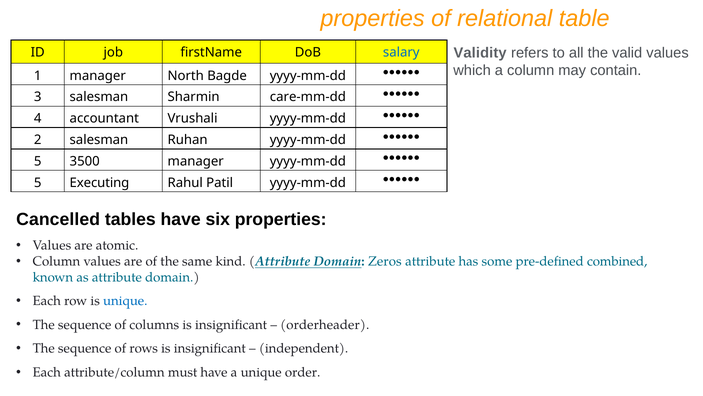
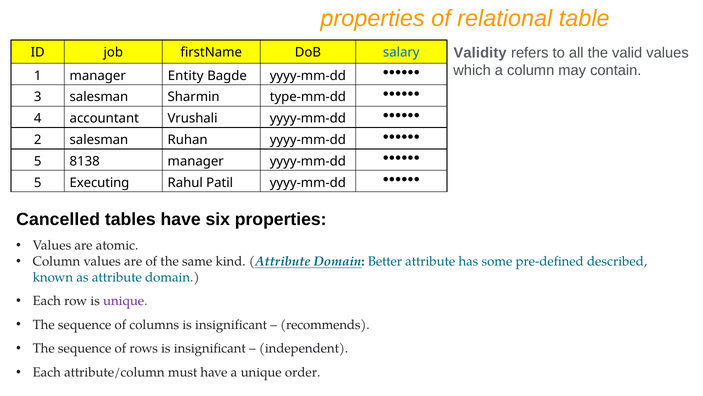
North: North -> Entity (186, 76)
care-mm-dd: care-mm-dd -> type-mm-dd (308, 97)
3500: 3500 -> 8138 (85, 161)
Zeros: Zeros -> Better (385, 261)
combined: combined -> described (617, 261)
unique colour: blue -> purple (125, 301)
orderheader: orderheader -> recommends (325, 324)
